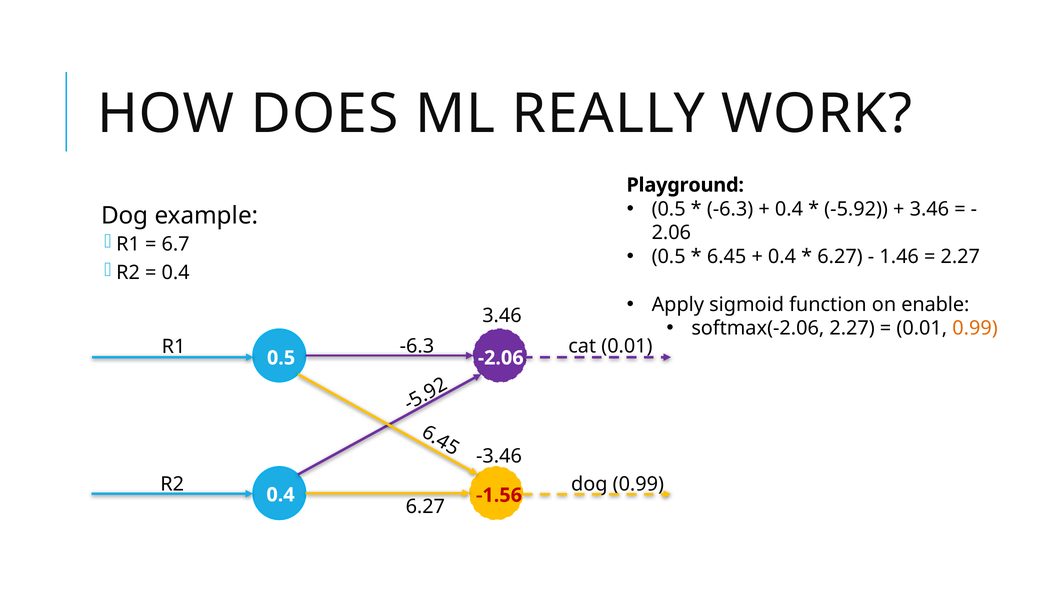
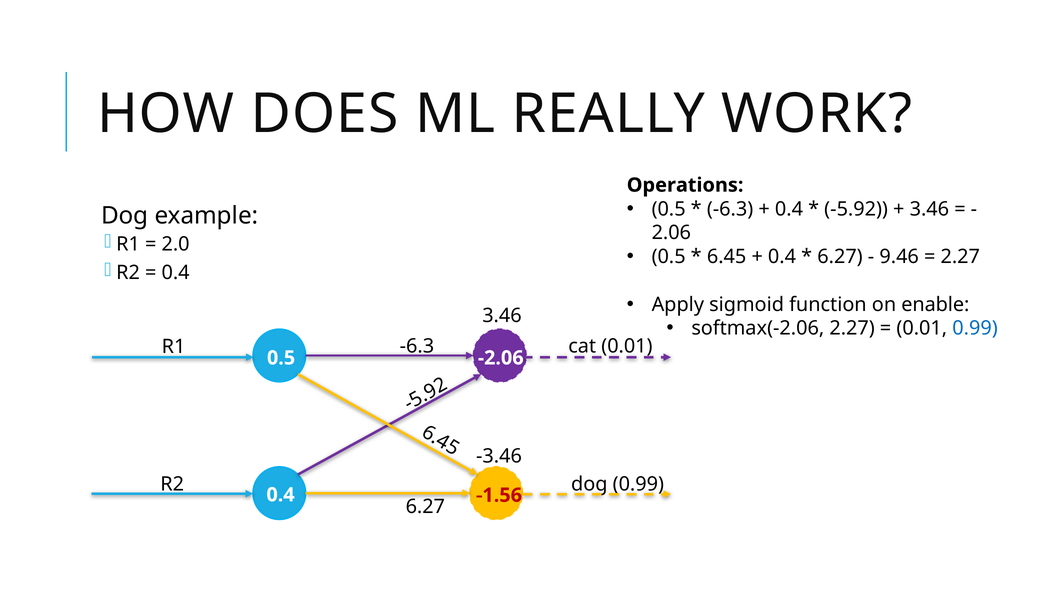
Playground: Playground -> Operations (685, 185)
6.7: 6.7 -> 2.0 (176, 244)
1.46: 1.46 -> 9.46 (899, 257)
0.99 colour: orange -> blue (975, 328)
